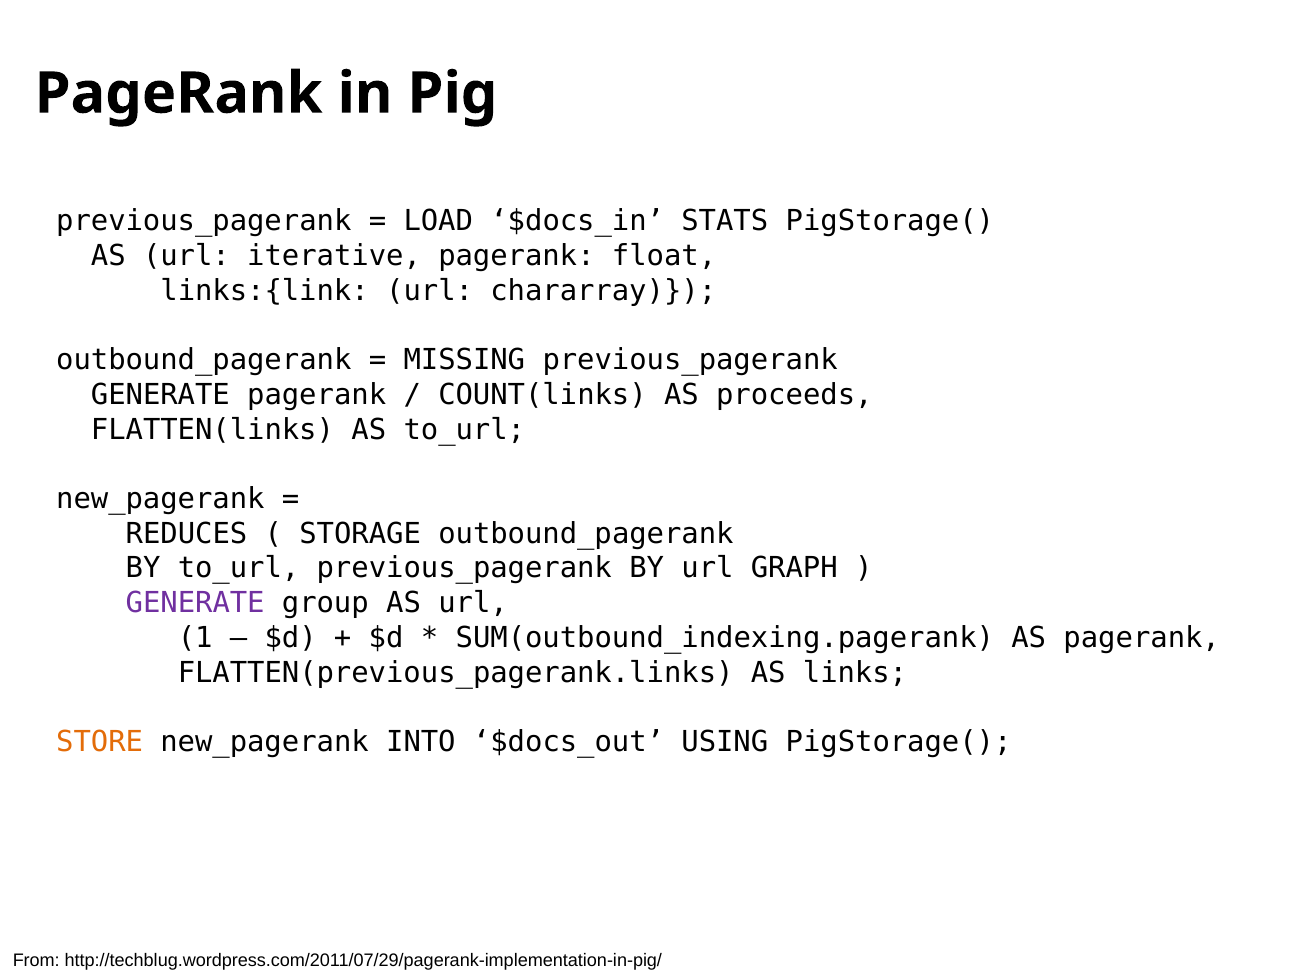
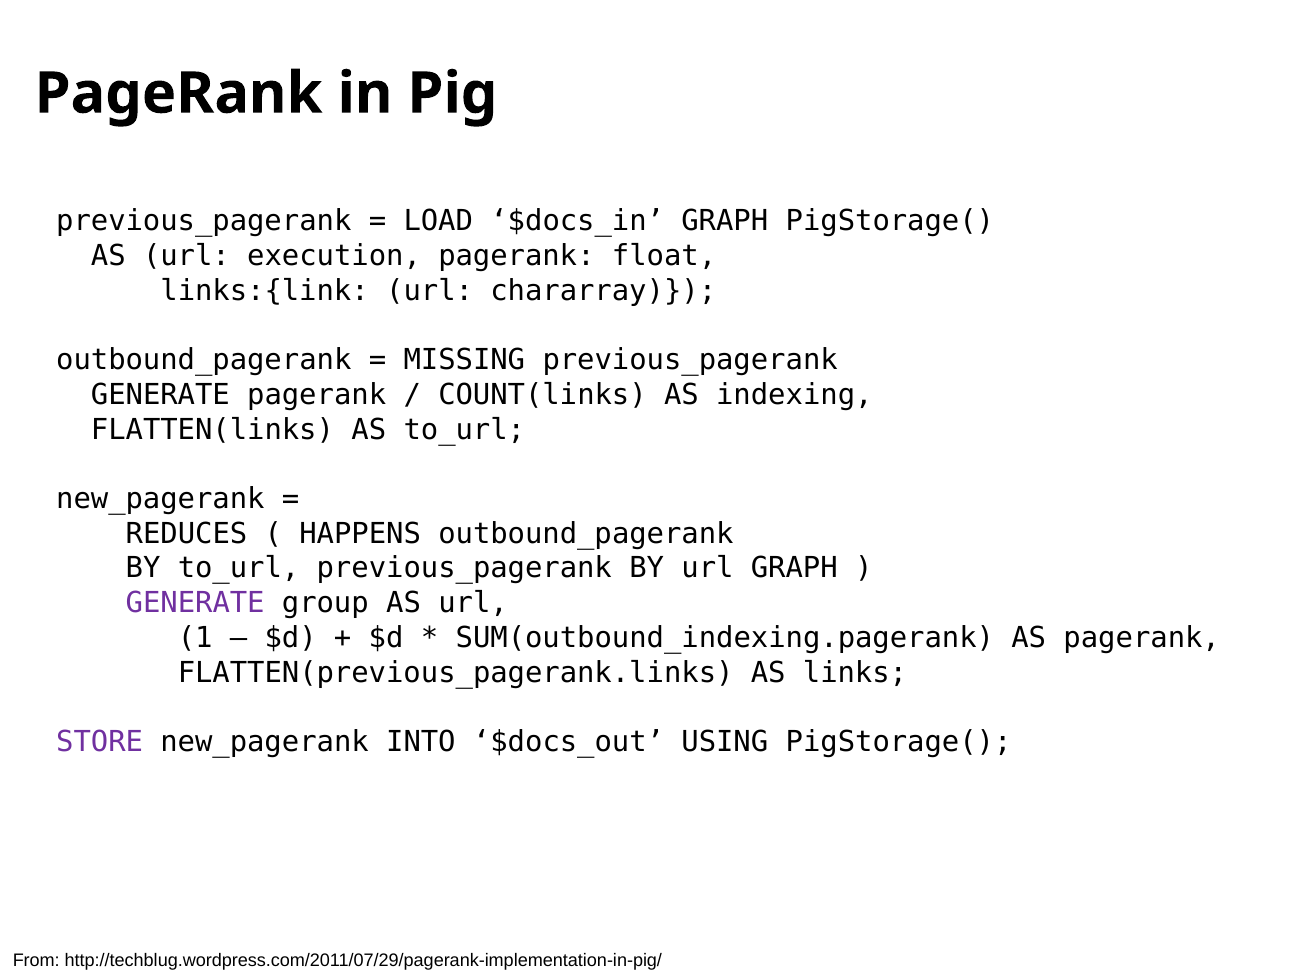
$docs_in STATS: STATS -> GRAPH (725, 221)
iterative: iterative -> execution (334, 256)
proceeds: proceeds -> indexing (794, 395)
STORAGE: STORAGE -> HAPPENS (360, 533)
STORE colour: orange -> purple (100, 742)
